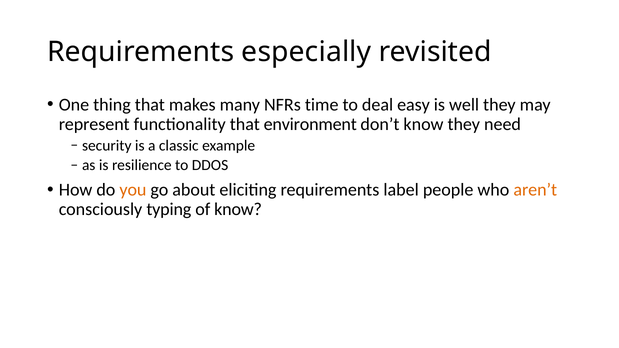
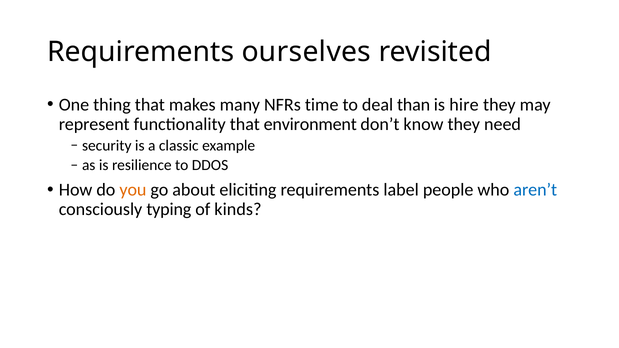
especially: especially -> ourselves (306, 52)
easy: easy -> than (414, 105)
well: well -> hire (464, 105)
aren’t colour: orange -> blue (535, 190)
of know: know -> kinds (238, 209)
